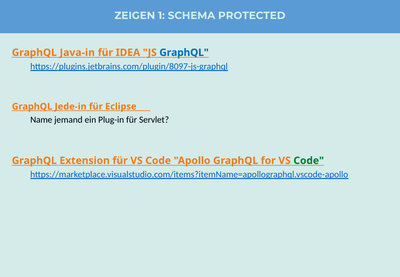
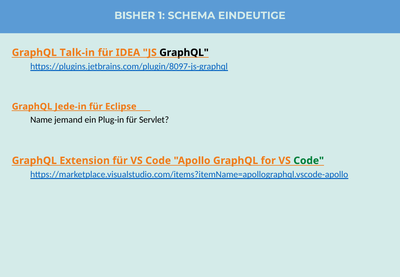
ZEIGEN: ZEIGEN -> BISHER (135, 16)
PROTECTED: PROTECTED -> EINDEUTIGE (252, 16)
Java-in: Java-in -> Talk-in (77, 53)
GraphQL colour: blue -> black (184, 53)
